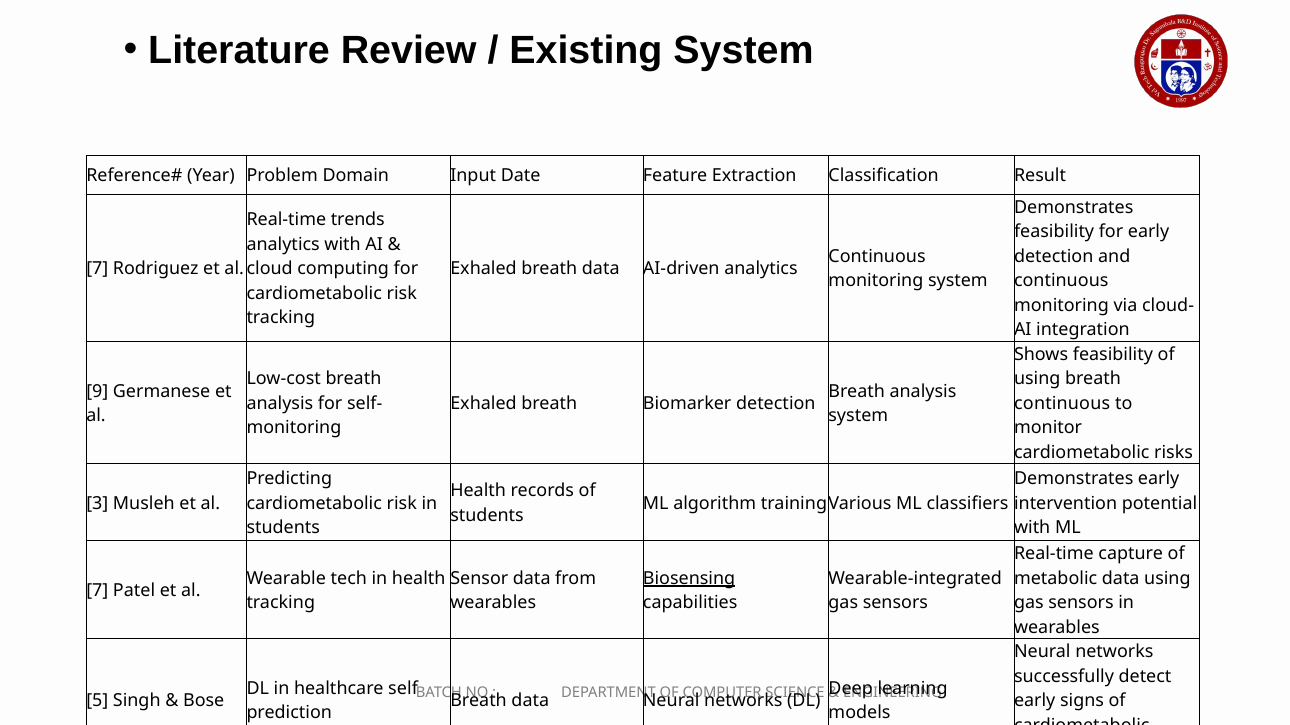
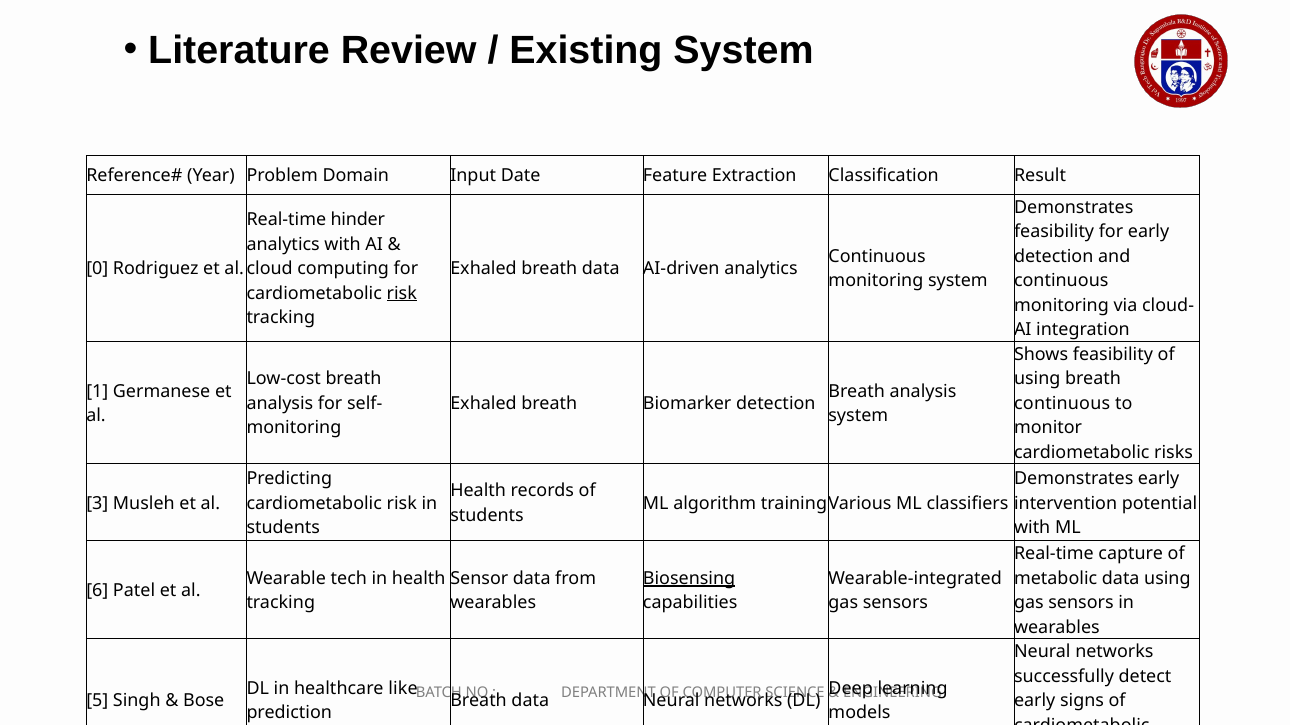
trends: trends -> hinder (358, 220)
7: 7 -> 0 (97, 269)
risk underline: none -> present (402, 293)
9: 9 -> 1 (97, 391)
7: 7 -> 6 (97, 591)
self: self -> like (403, 689)
